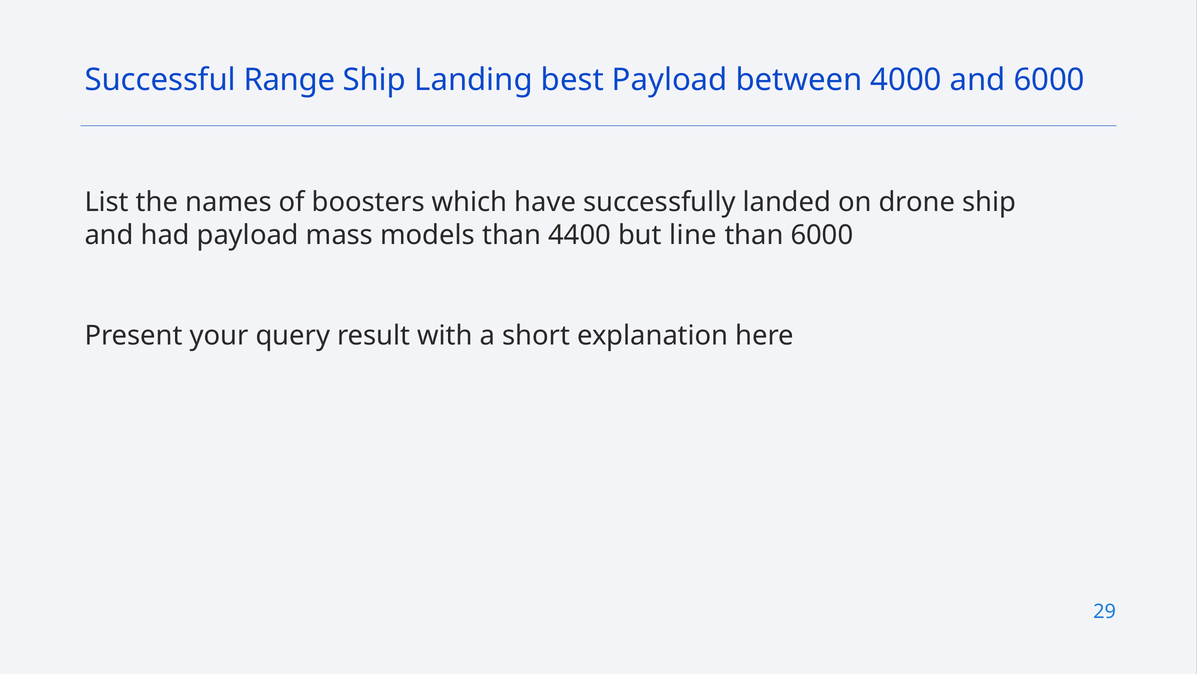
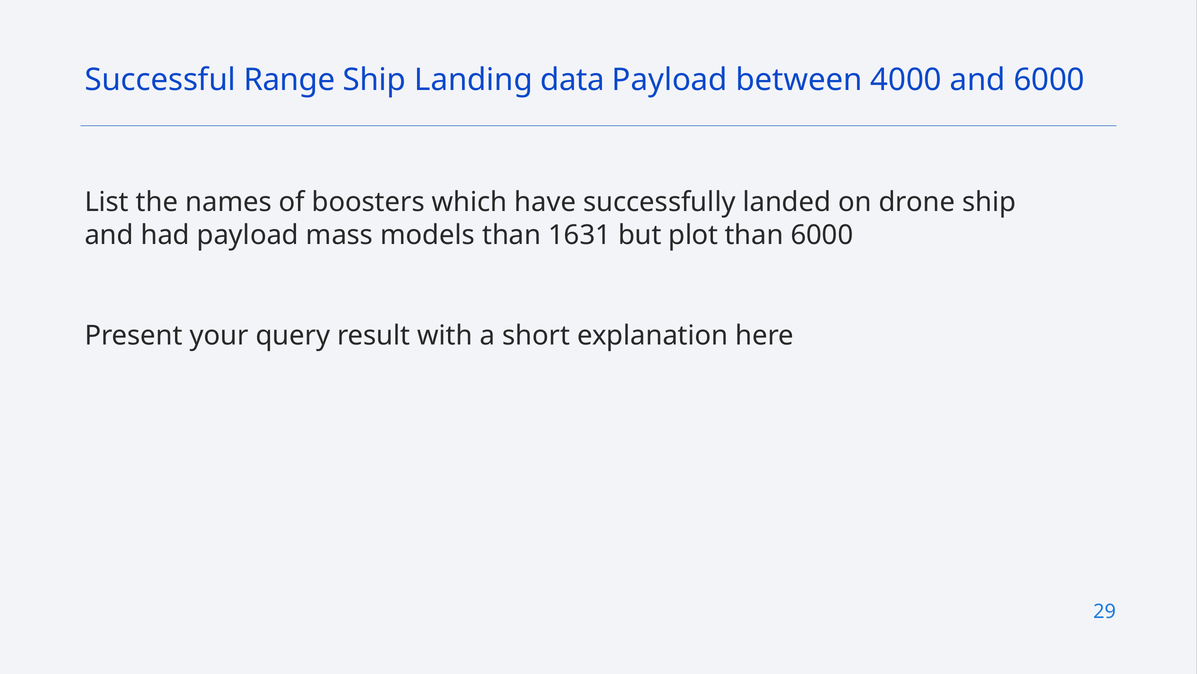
best: best -> data (573, 80)
4400: 4400 -> 1631 (580, 235)
line: line -> plot (693, 235)
